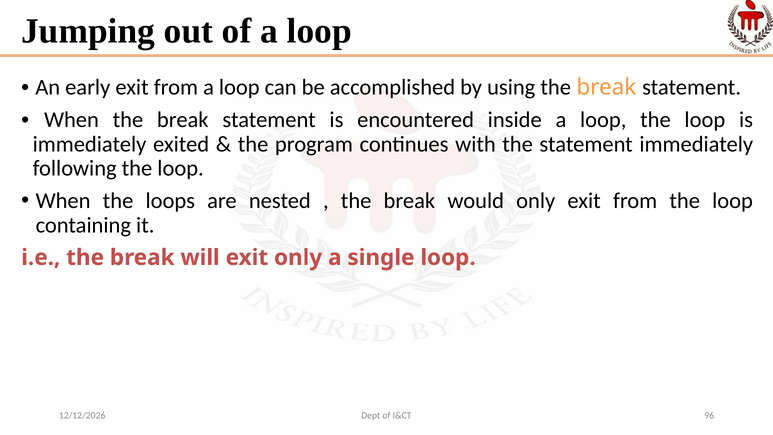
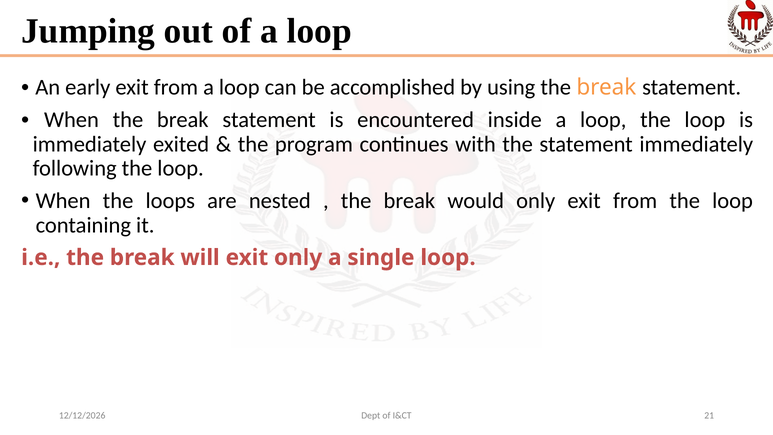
96: 96 -> 21 (709, 415)
